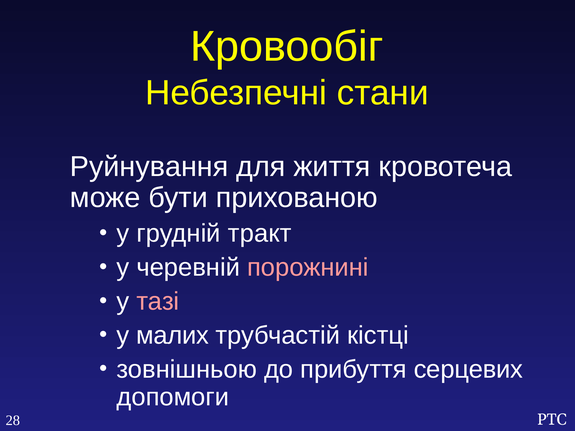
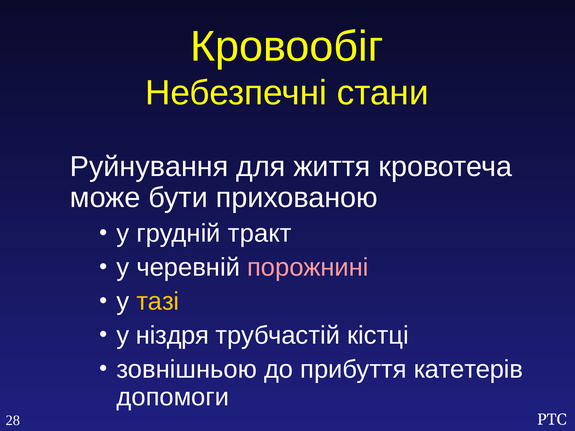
тазі colour: pink -> yellow (158, 302)
малих: малих -> ніздря (173, 336)
серцевих: серцевих -> катетерів (468, 370)
